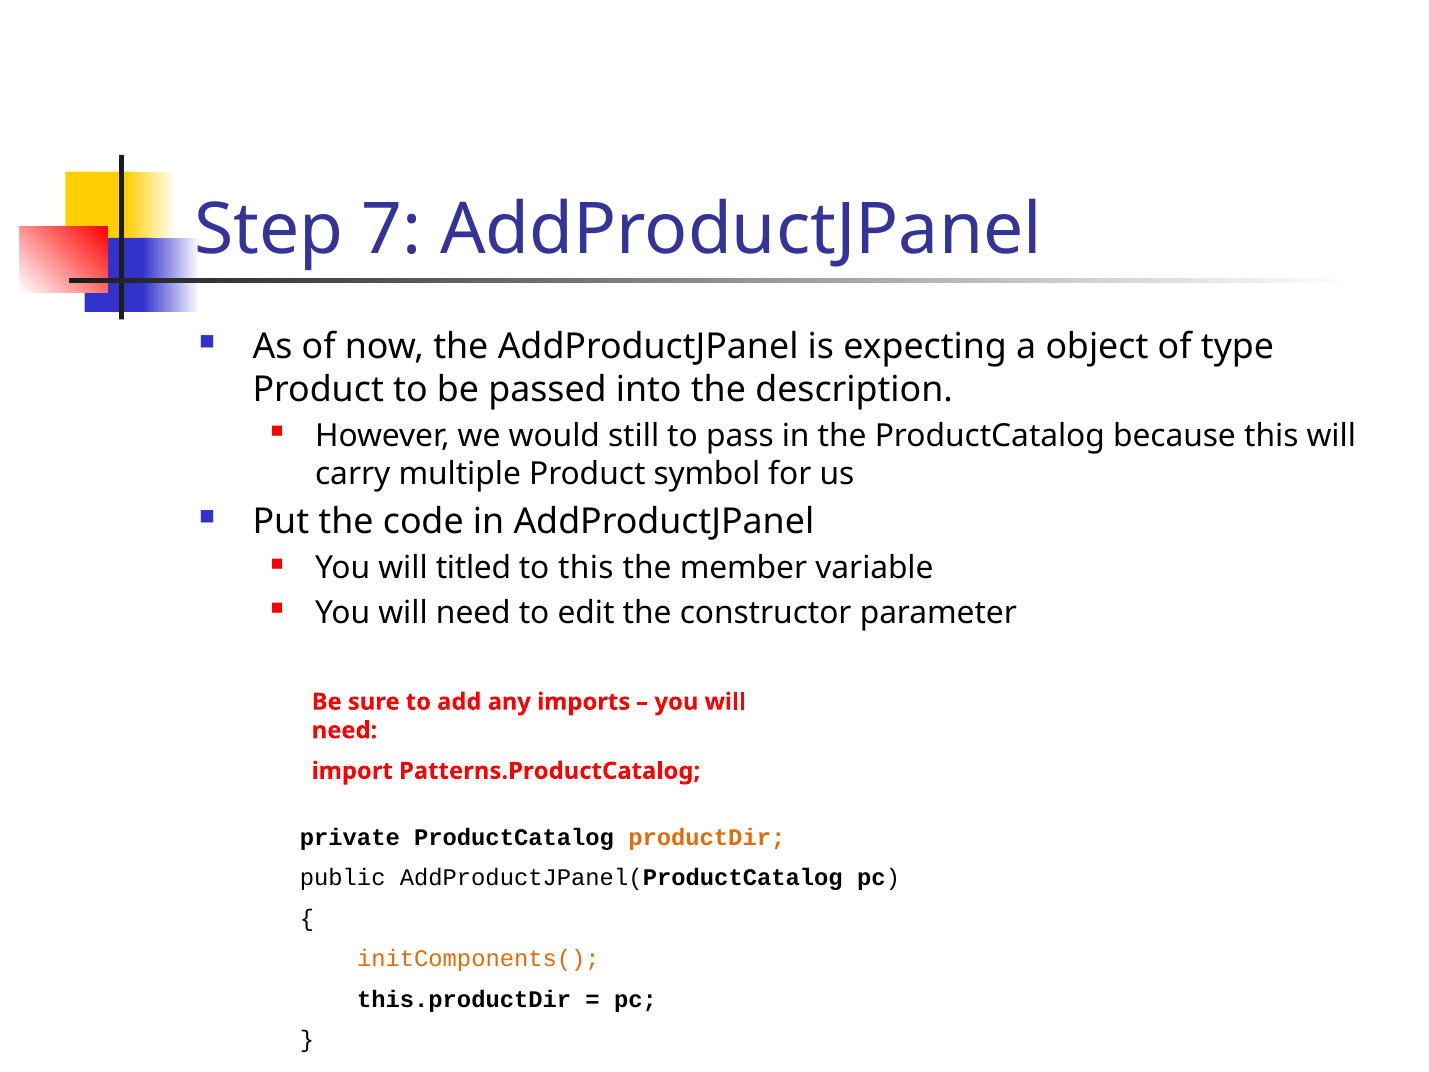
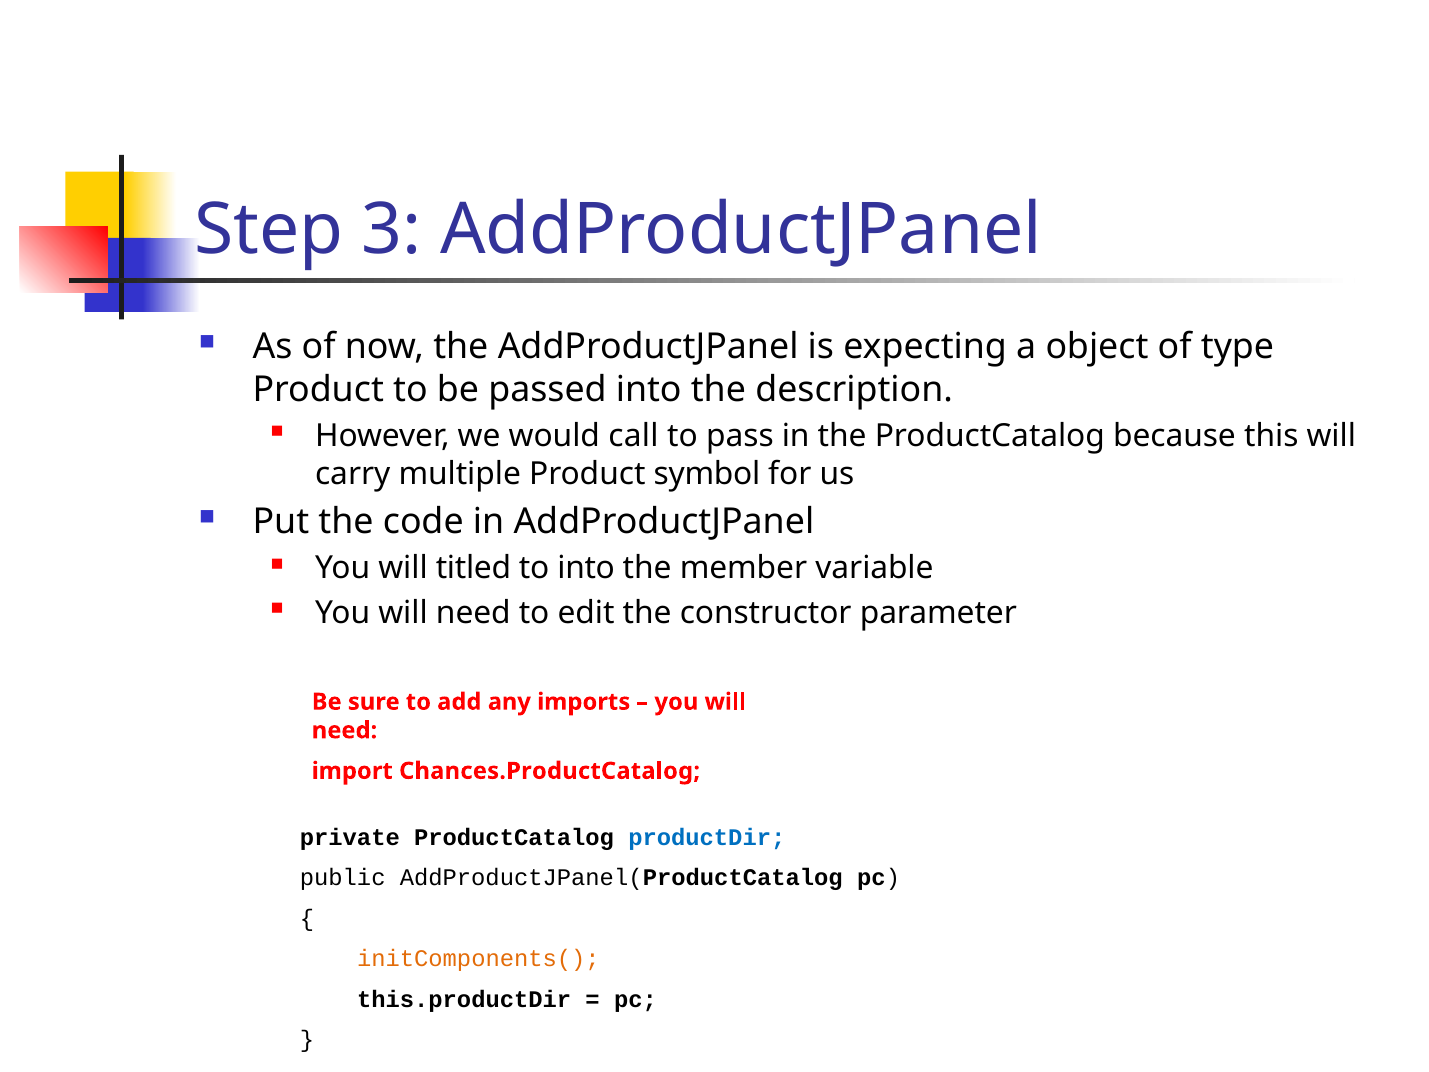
7: 7 -> 3 (392, 230)
still: still -> call (633, 436)
to this: this -> into (586, 568)
Patterns.ProductCatalog: Patterns.ProductCatalog -> Chances.ProductCatalog (550, 771)
productDir colour: orange -> blue (707, 837)
